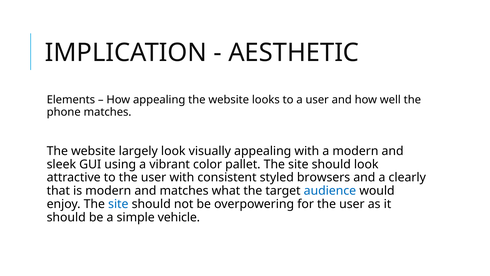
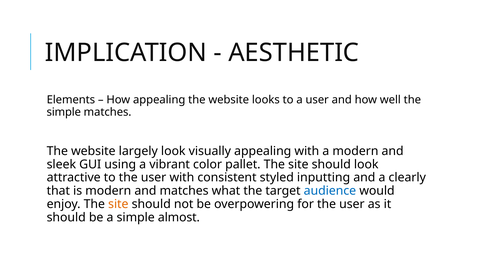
phone: phone -> simple (64, 112)
browsers: browsers -> inputting (324, 177)
site colour: blue -> orange (118, 204)
vehicle: vehicle -> almost (179, 217)
